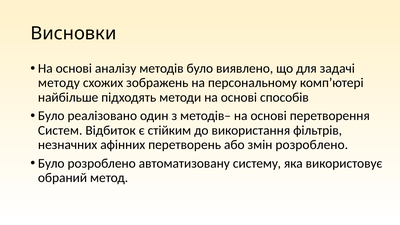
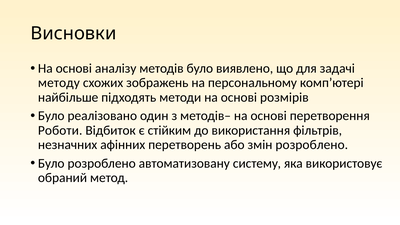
способів: способів -> розмірів (284, 97)
Систем: Систем -> Роботи (60, 130)
